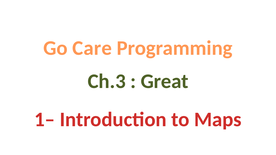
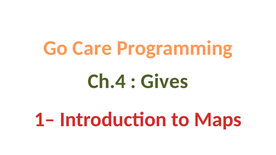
Ch.3: Ch.3 -> Ch.4 (107, 81)
Great: Great -> Gives (164, 81)
